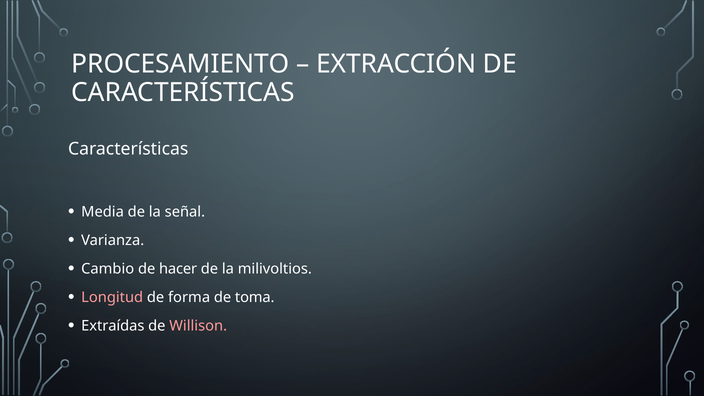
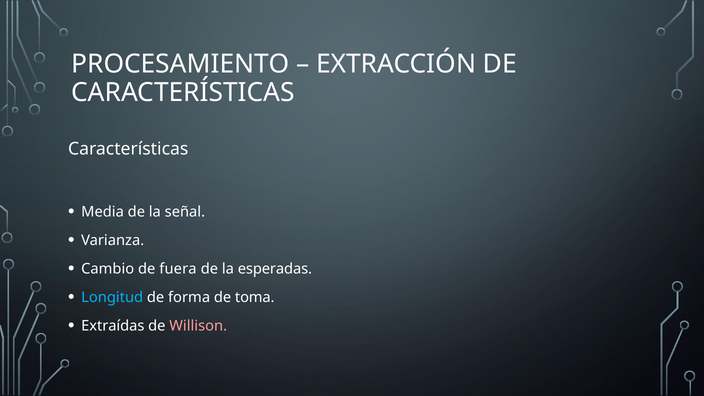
hacer: hacer -> fuera (178, 269)
milivoltios: milivoltios -> esperadas (275, 269)
Longitud colour: pink -> light blue (112, 297)
